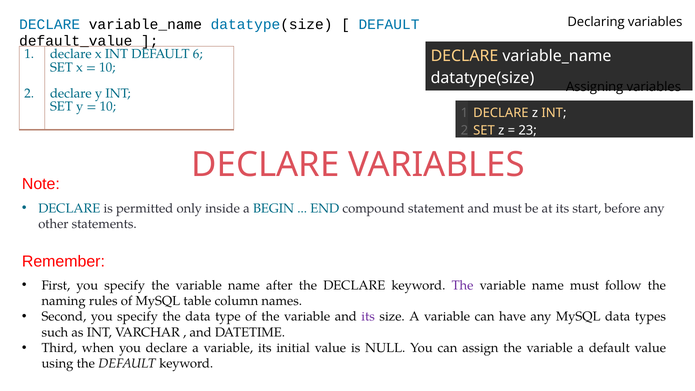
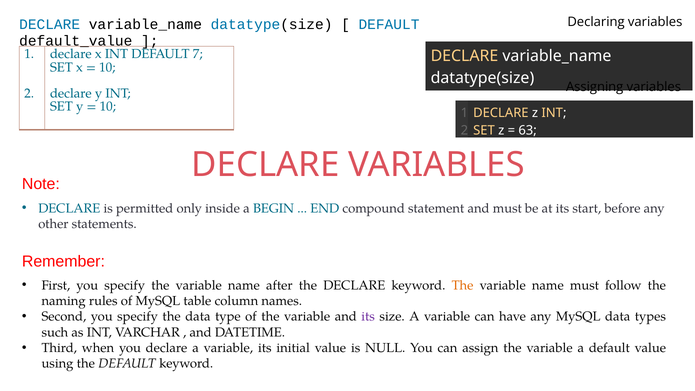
6: 6 -> 7 (198, 54)
23: 23 -> 63 (528, 131)
The colour: purple -> orange (463, 285)
